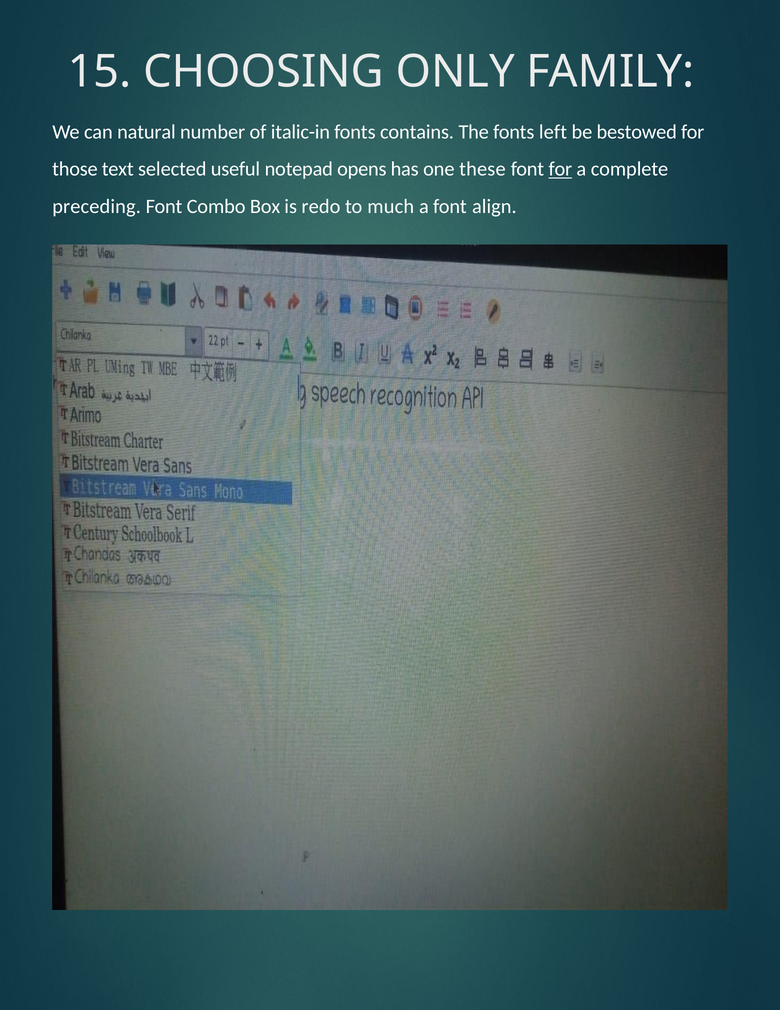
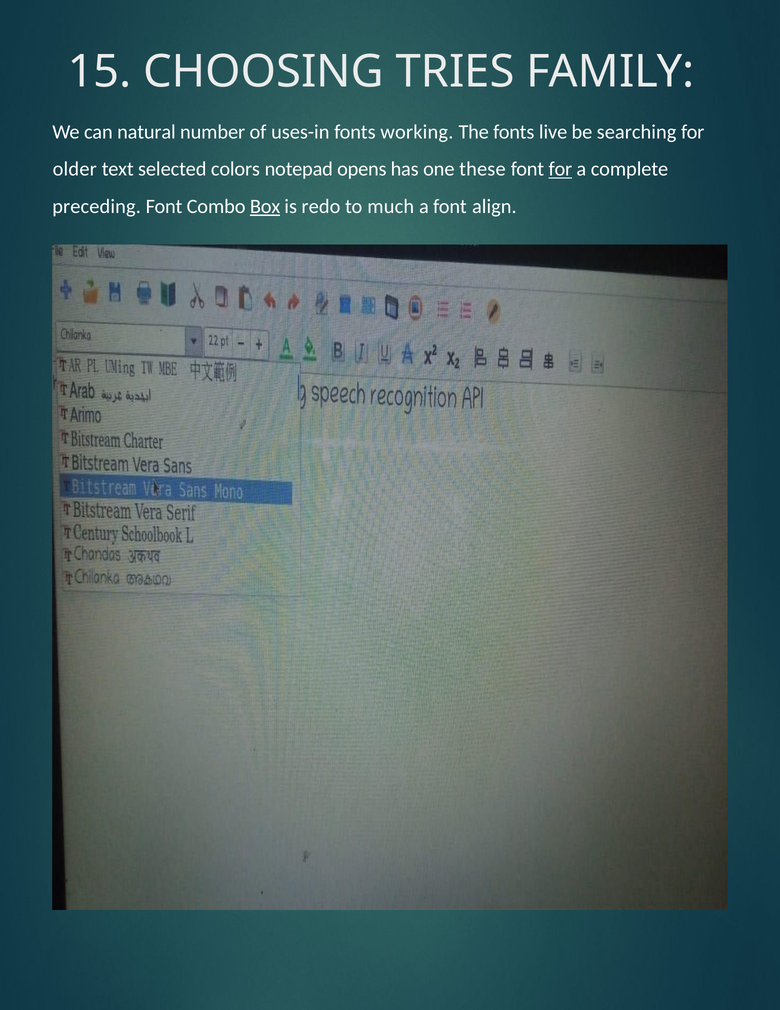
ONLY: ONLY -> TRIES (455, 71)
italic-in: italic-in -> uses-in (300, 132)
contains: contains -> working (417, 132)
left: left -> live (553, 132)
bestowed: bestowed -> searching (637, 132)
those: those -> older (75, 169)
useful: useful -> colors (235, 169)
Box underline: none -> present (265, 206)
